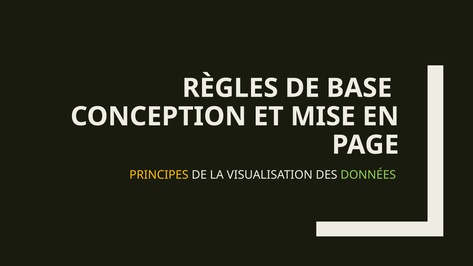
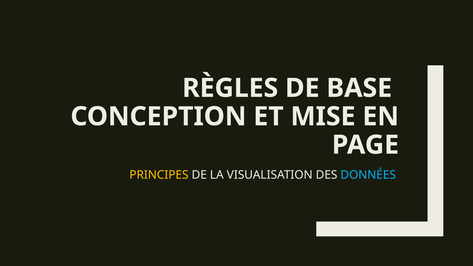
DONNÉES colour: light green -> light blue (368, 175)
